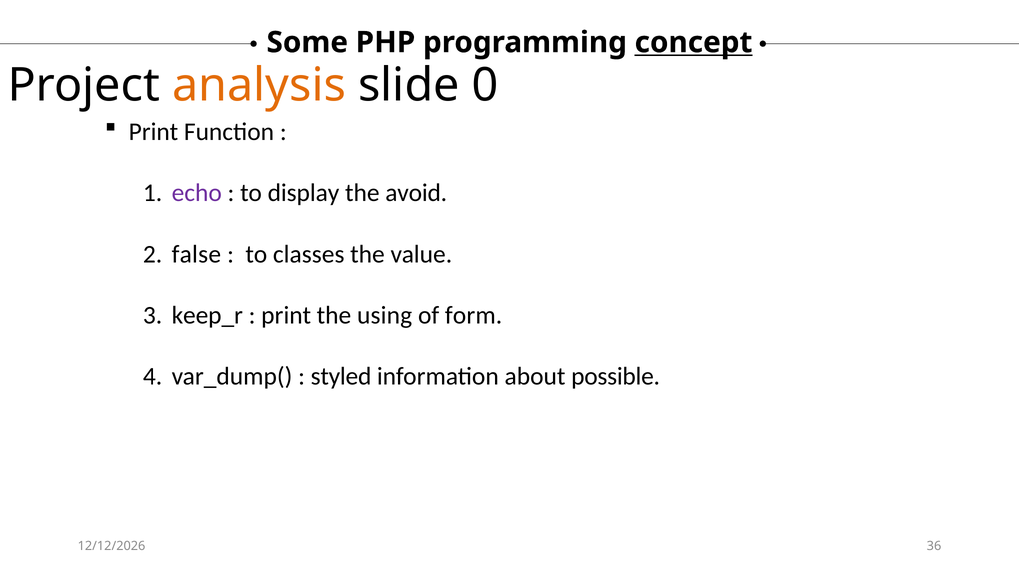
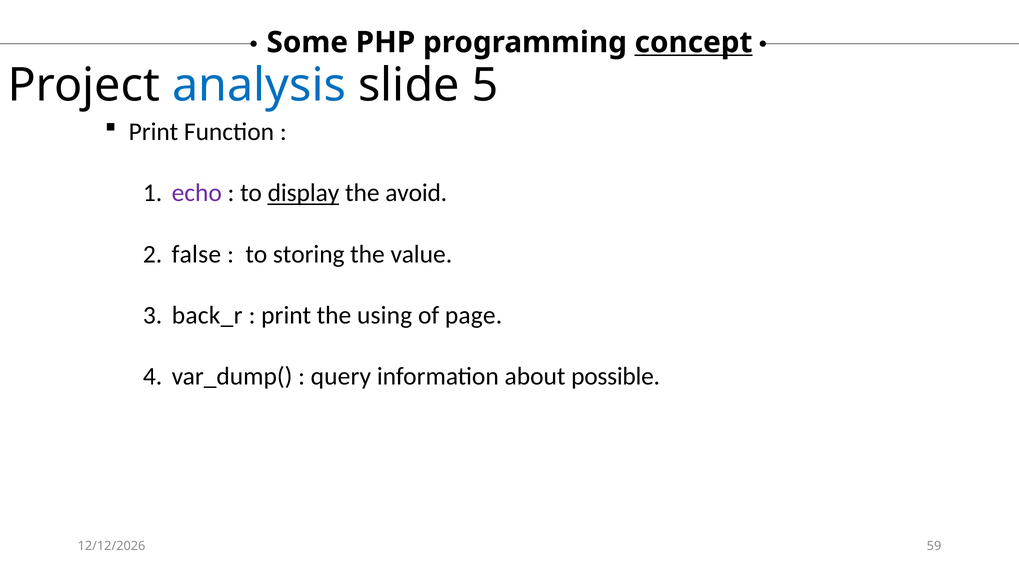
analysis colour: orange -> blue (259, 86)
0: 0 -> 5 (485, 86)
display underline: none -> present (303, 193)
classes: classes -> storing (309, 254)
keep_r: keep_r -> back_r (207, 315)
form: form -> page (474, 315)
styled: styled -> query (341, 377)
36: 36 -> 59 (934, 546)
